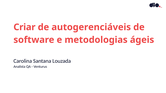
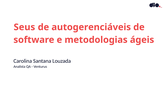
Criar: Criar -> Seus (24, 27)
